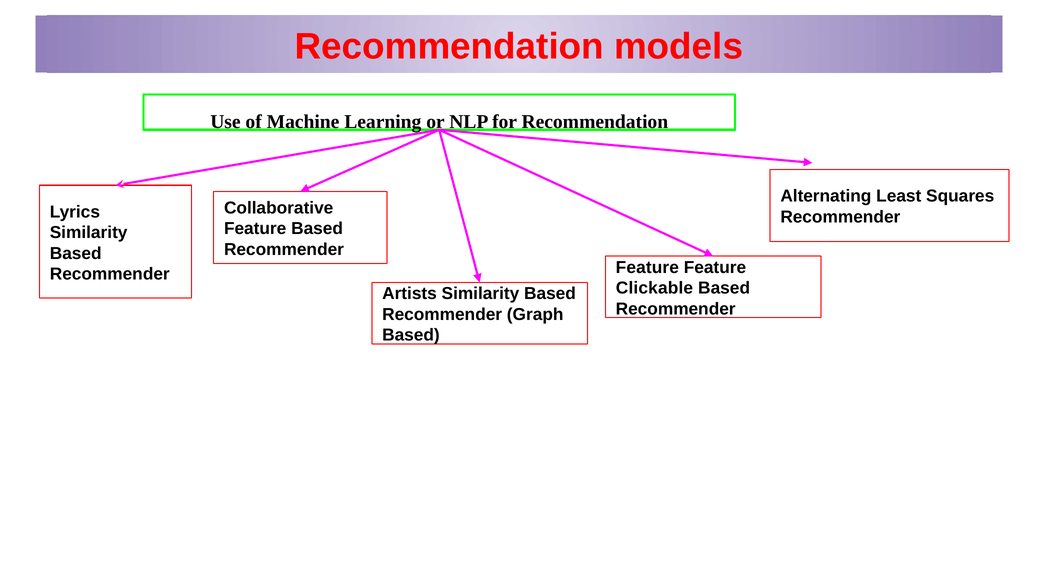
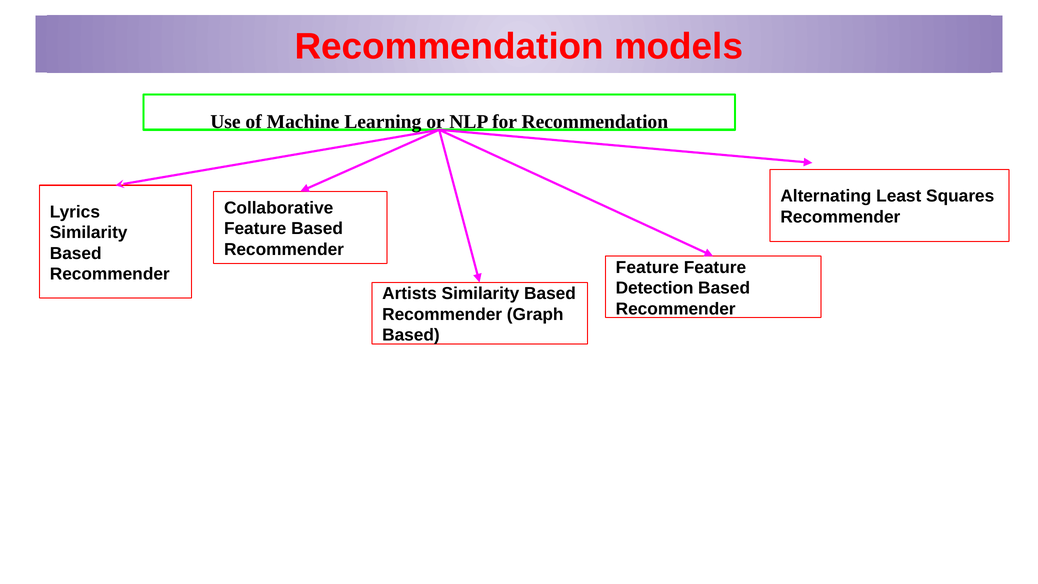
Clickable: Clickable -> Detection (655, 288)
